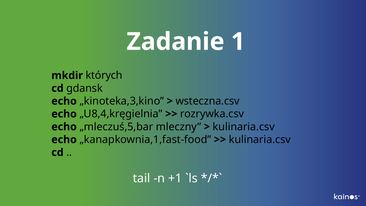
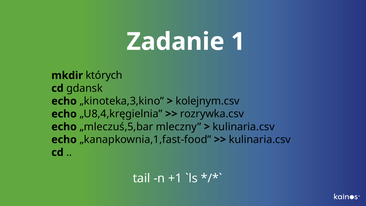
wsteczna.csv: wsteczna.csv -> kolejnym.csv (208, 101)
